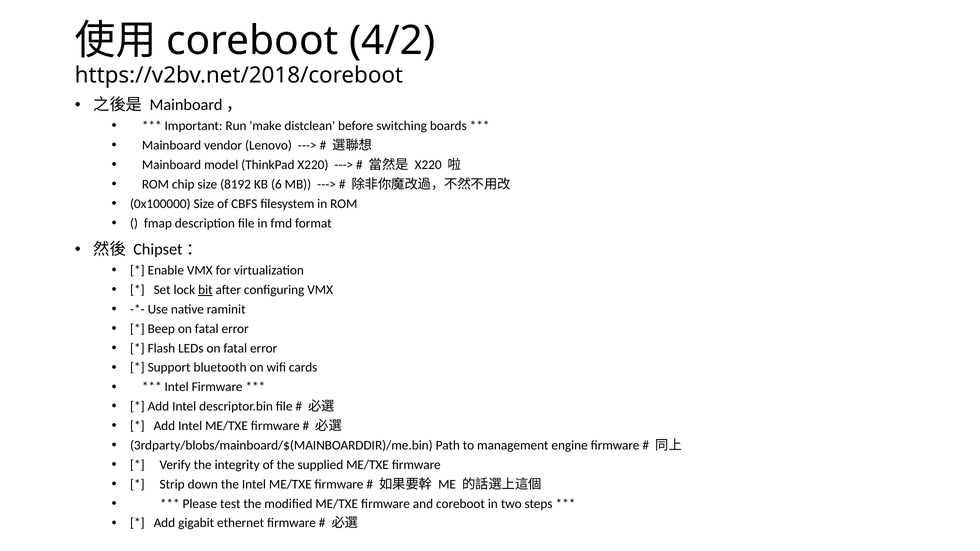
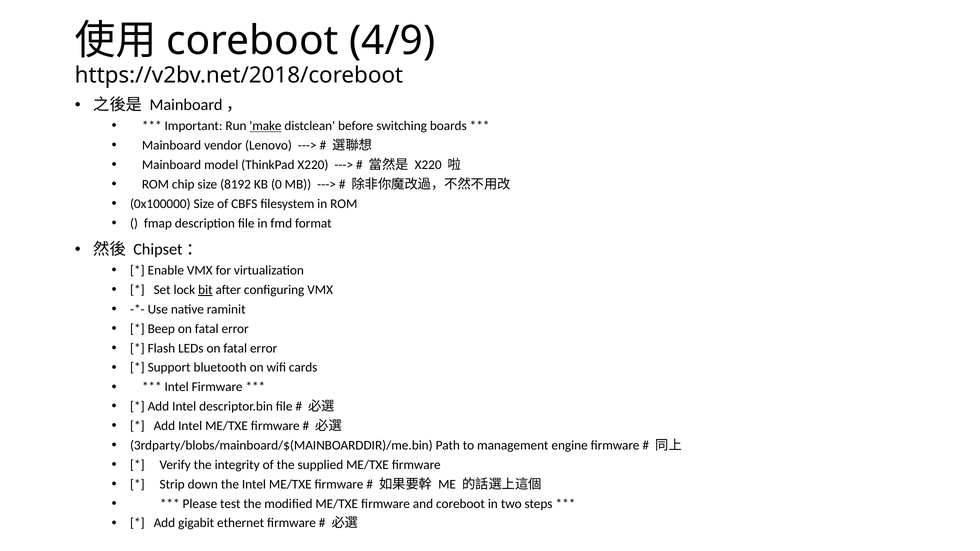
4/2: 4/2 -> 4/9 (392, 41)
make underline: none -> present (266, 126)
6: 6 -> 0 (276, 184)
